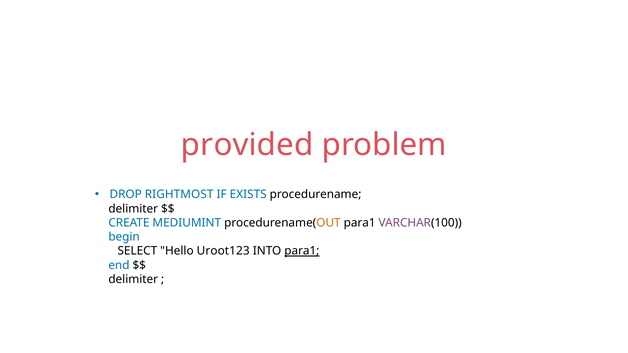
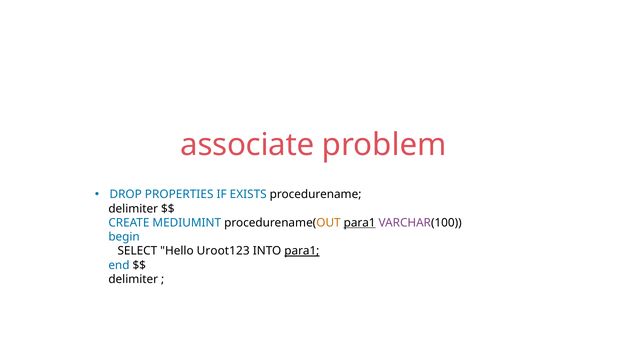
provided: provided -> associate (247, 145)
RIGHTMOST: RIGHTMOST -> PROPERTIES (179, 195)
para1 underline: none -> present (360, 223)
